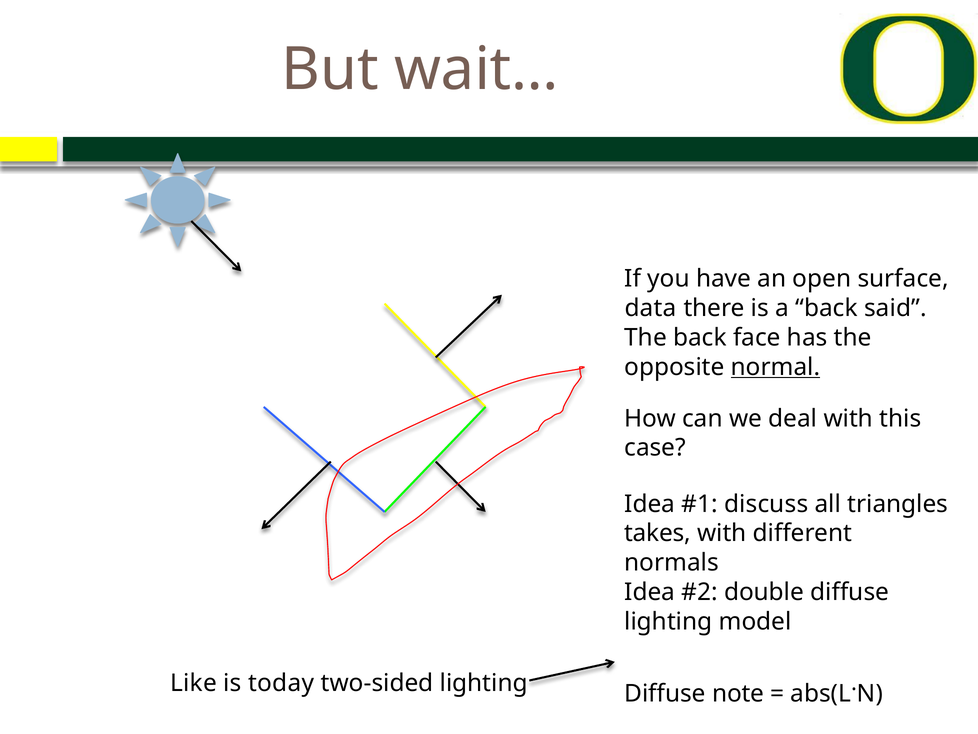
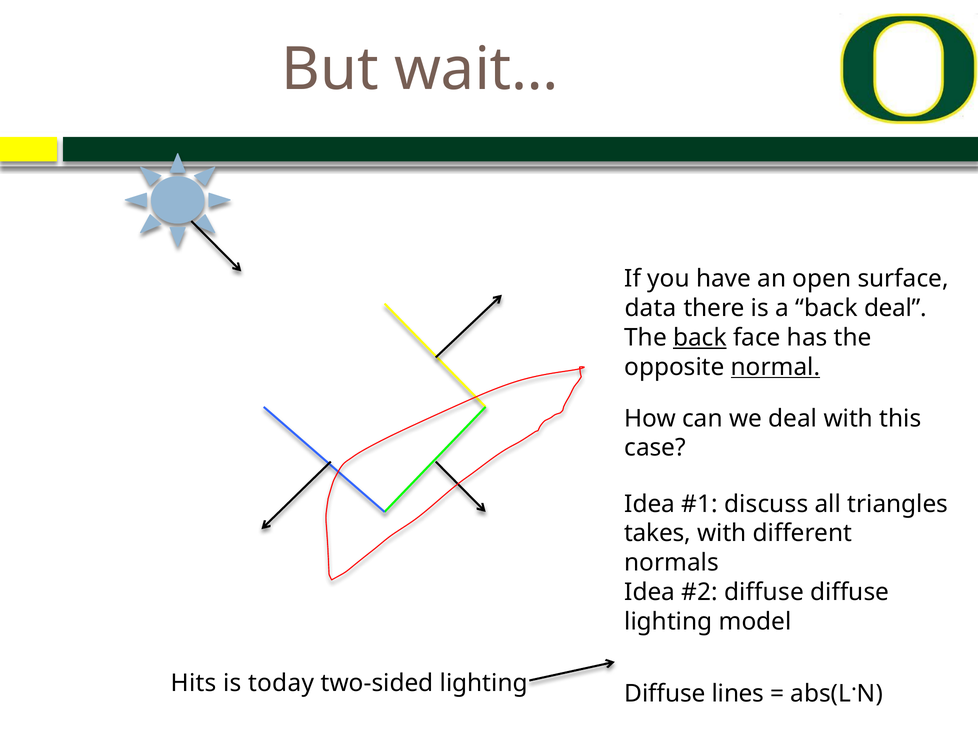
back said: said -> deal (895, 308)
back underline: none -> present (700, 337)
double: double -> diffuse (764, 592)
Like: Like -> Hits (194, 683)
note: note -> lines (738, 693)
